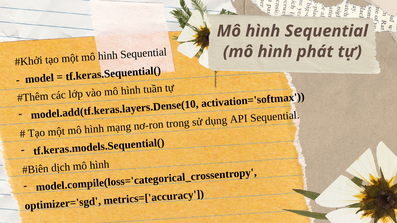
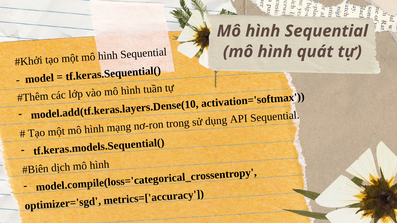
phát: phát -> quát (315, 52)
